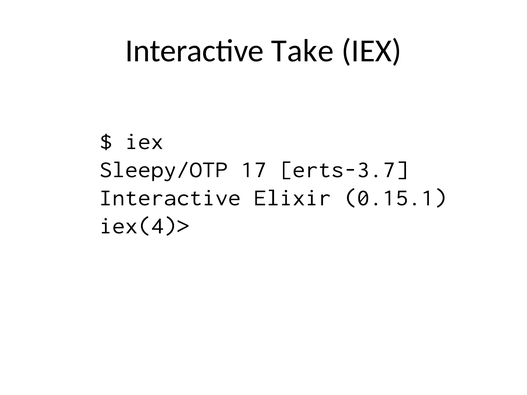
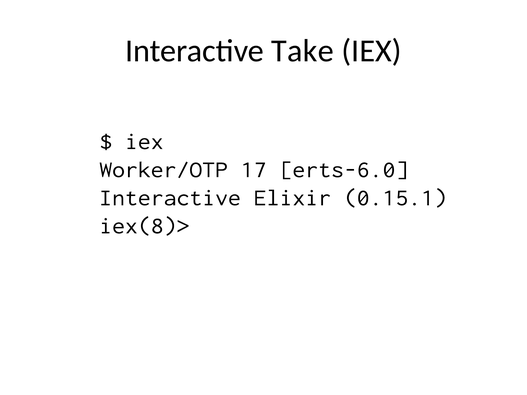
Sleepy/OTP: Sleepy/OTP -> Worker/OTP (164, 170)
erts-3.7: erts-3.7 -> erts-6.0 (344, 170)
iex(4)>: iex(4)> -> iex(8)> (144, 226)
